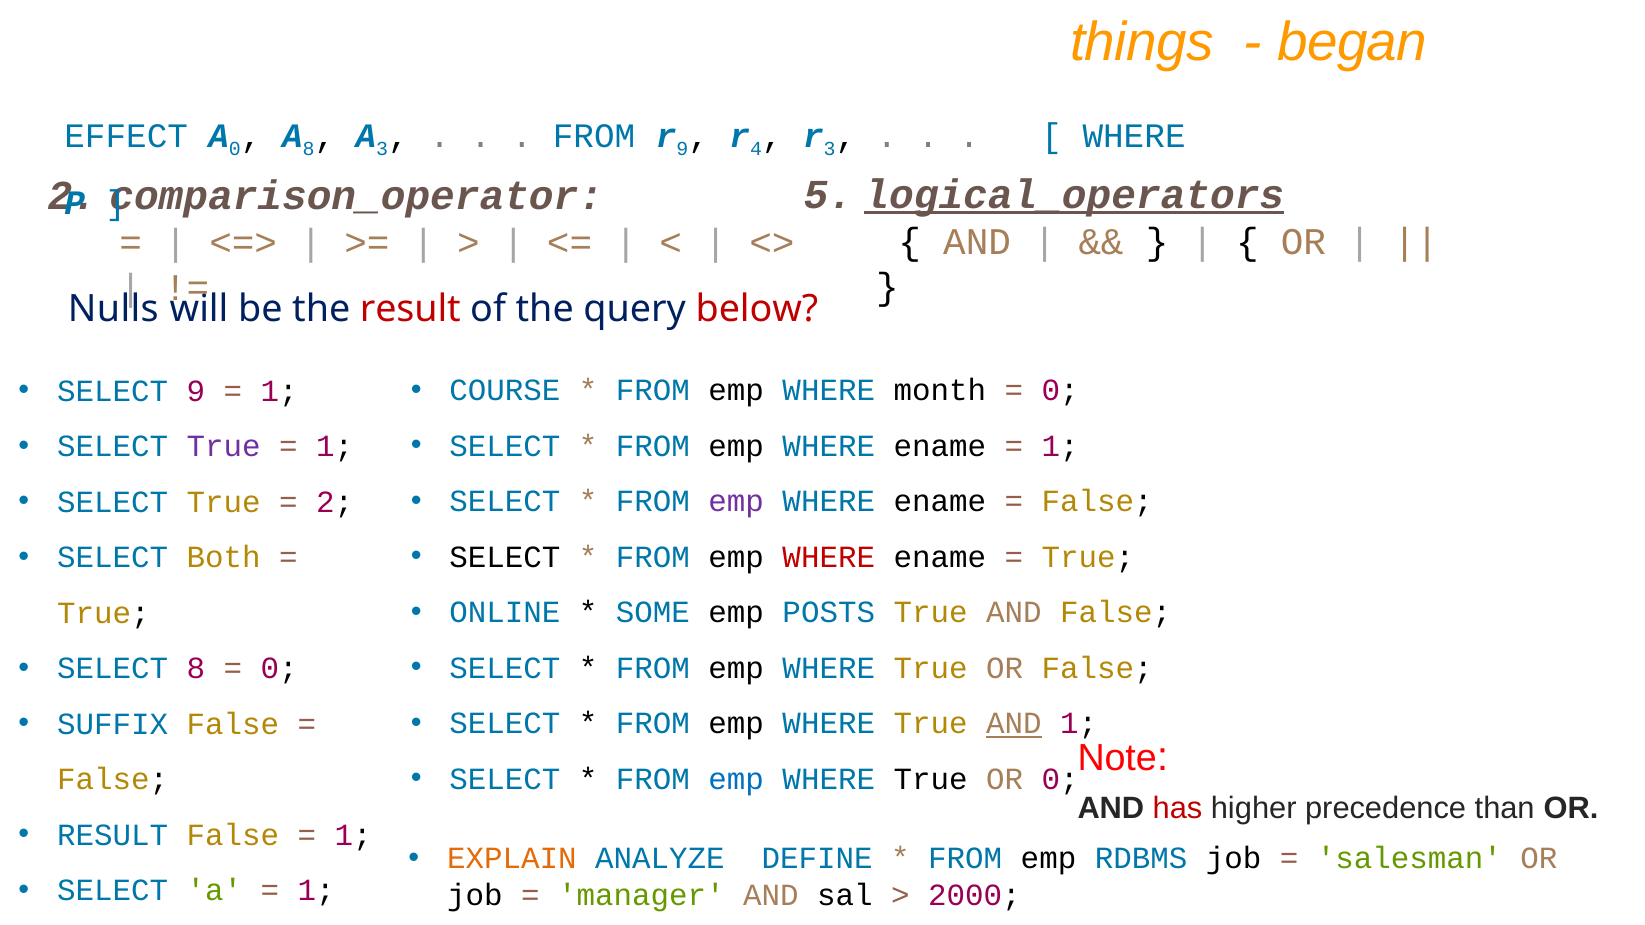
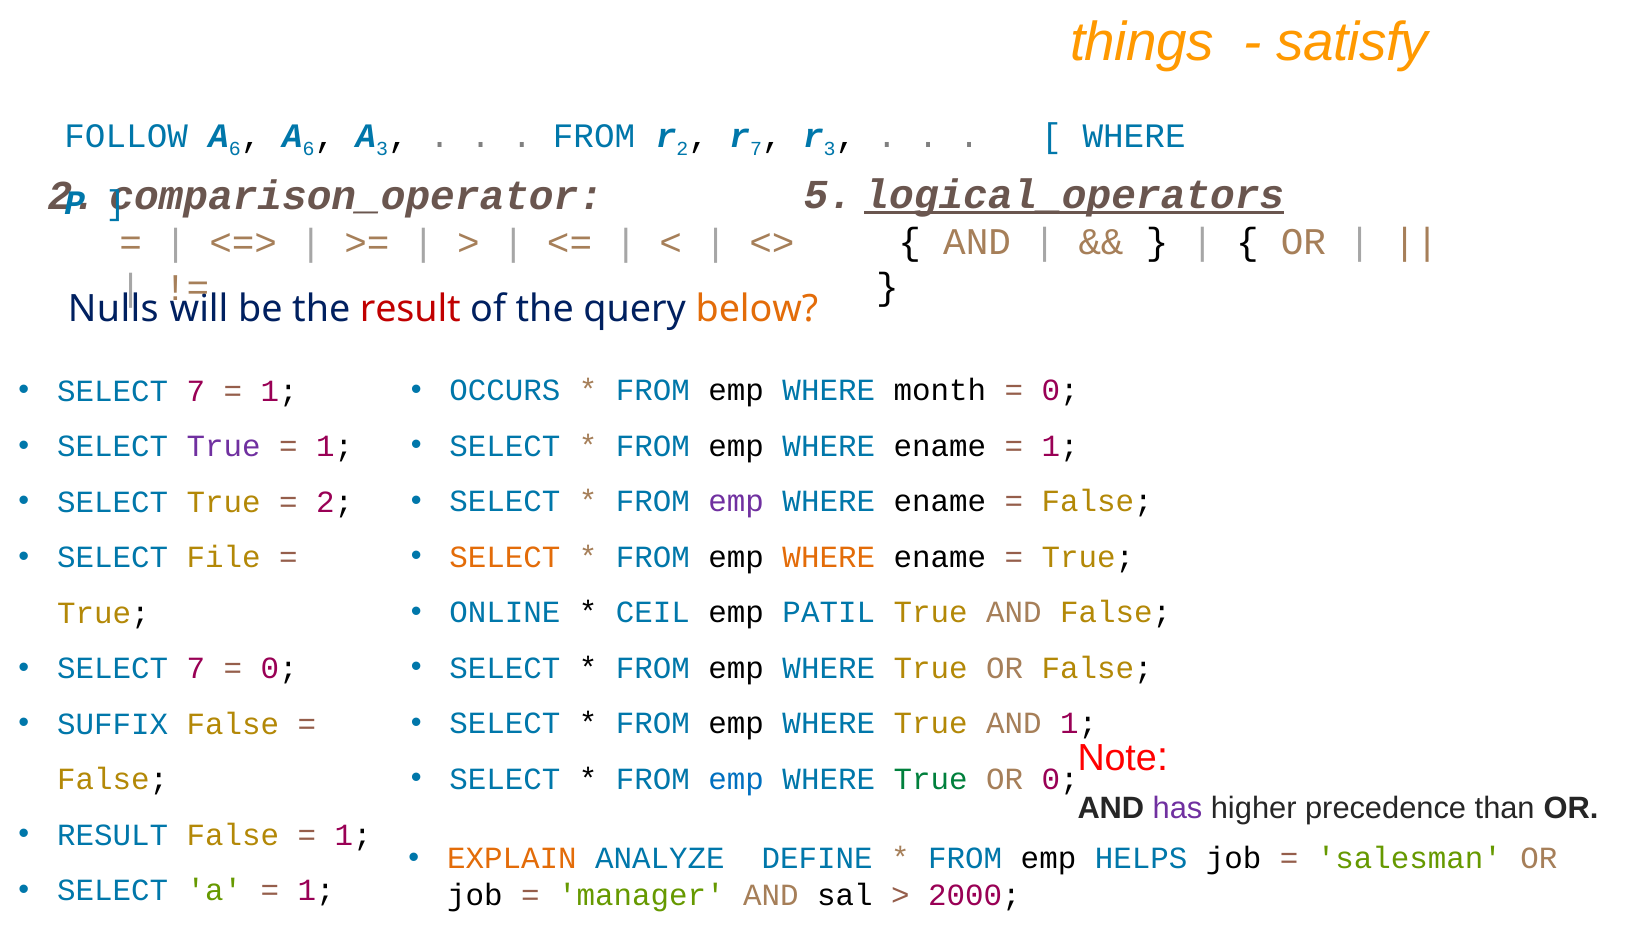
began: began -> satisfy (1352, 43)
EFFECT: EFFECT -> FOLLOW (126, 136)
0: 0 -> 6 (235, 149)
8: 8 -> 6 (309, 149)
9: 9 -> 2 (682, 149)
4: 4 -> 7 (756, 149)
below colour: red -> orange (757, 309)
COURSE: COURSE -> OCCURS (505, 391)
9: 9 -> 7 (196, 391)
SELECT colour: black -> orange (505, 557)
WHERE colour: red -> orange (829, 557)
Both: Both -> File (224, 558)
SOME: SOME -> CEIL (653, 613)
POSTS: POSTS -> PATIL (829, 613)
8: 8 -> 7 (196, 669)
AND underline: present -> none (1014, 724)
True colour: black -> green (931, 779)
has colour: red -> purple (1177, 808)
RDBMS: RDBMS -> HELPS (1141, 859)
